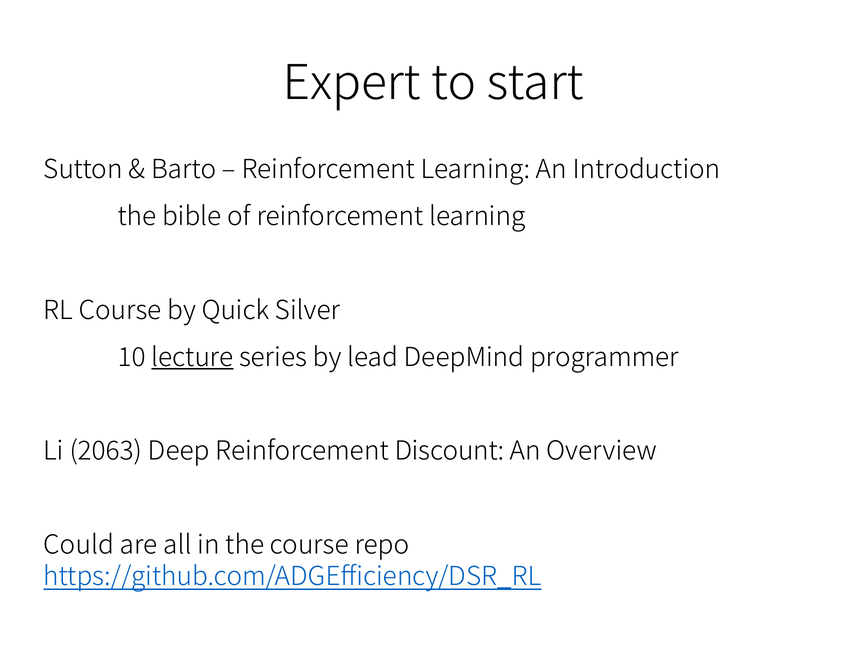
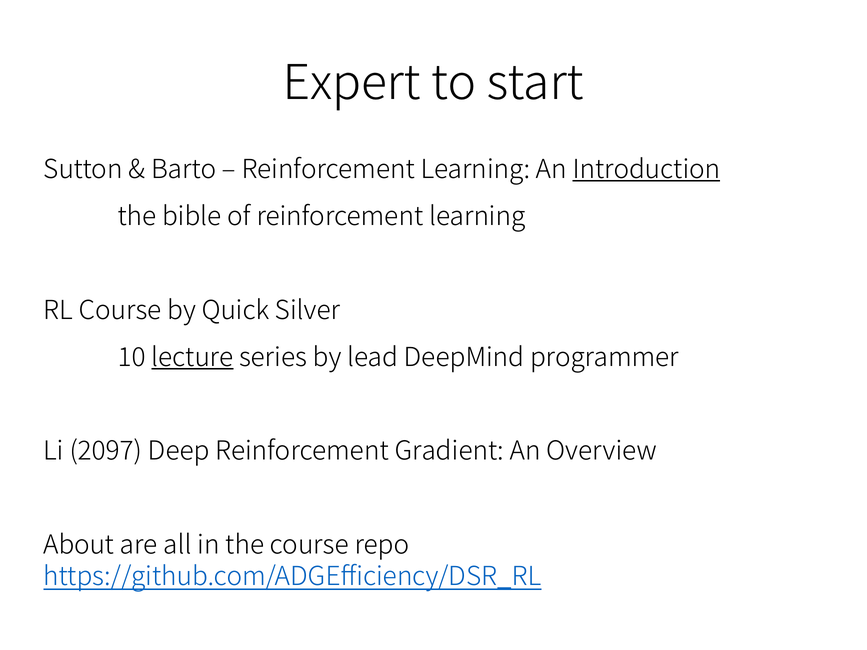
Introduction underline: none -> present (646, 170)
2063: 2063 -> 2097 (106, 451)
Discount: Discount -> Gradient (449, 451)
Could: Could -> About (79, 545)
